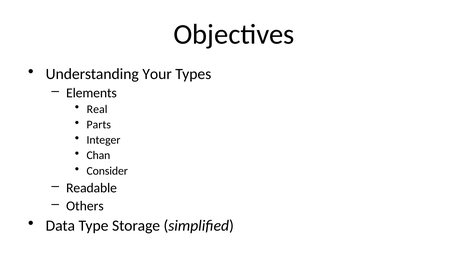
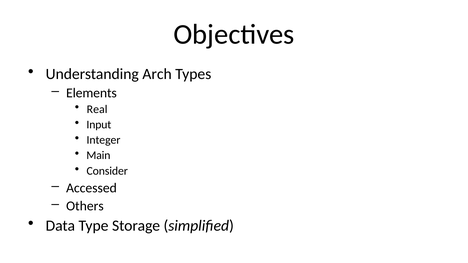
Your: Your -> Arch (157, 74)
Parts: Parts -> Input (99, 125)
Chan: Chan -> Main (98, 156)
Readable: Readable -> Accessed (91, 188)
